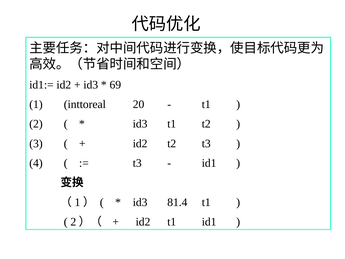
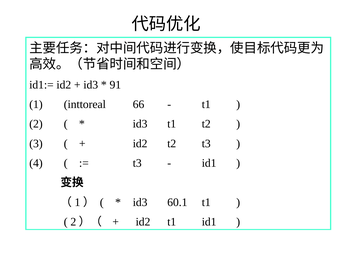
69: 69 -> 91 (115, 85)
20: 20 -> 66 (139, 104)
81.4: 81.4 -> 60.1 (177, 202)
